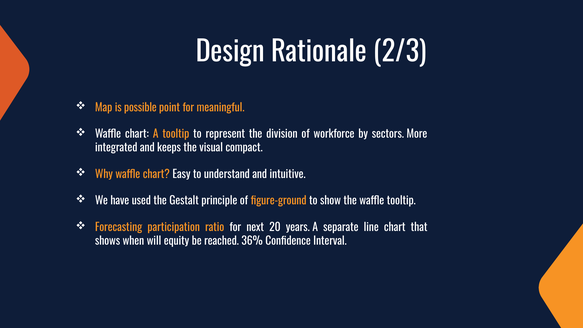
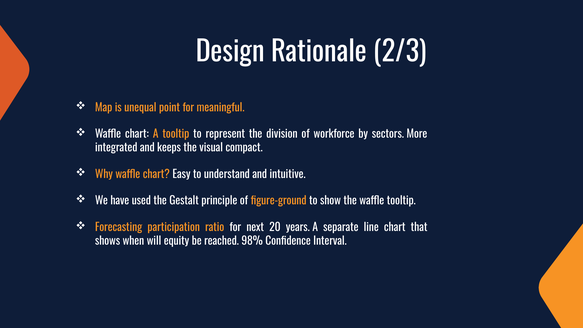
possible: possible -> unequal (140, 108)
36%: 36% -> 98% (252, 241)
